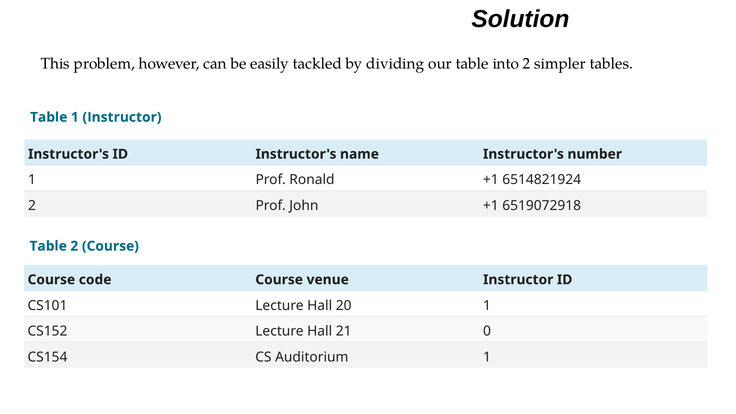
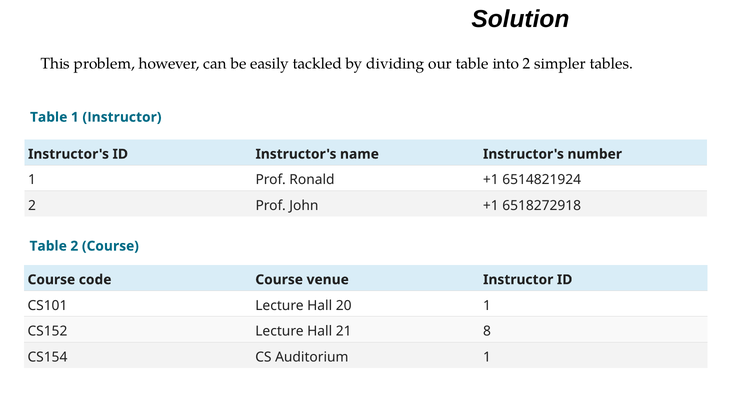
6519072918: 6519072918 -> 6518272918 (542, 206)
0: 0 -> 8 (487, 331)
